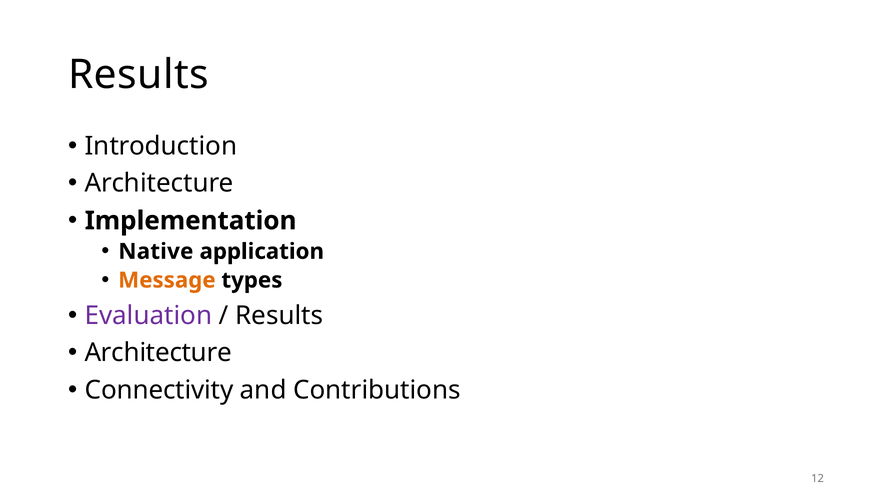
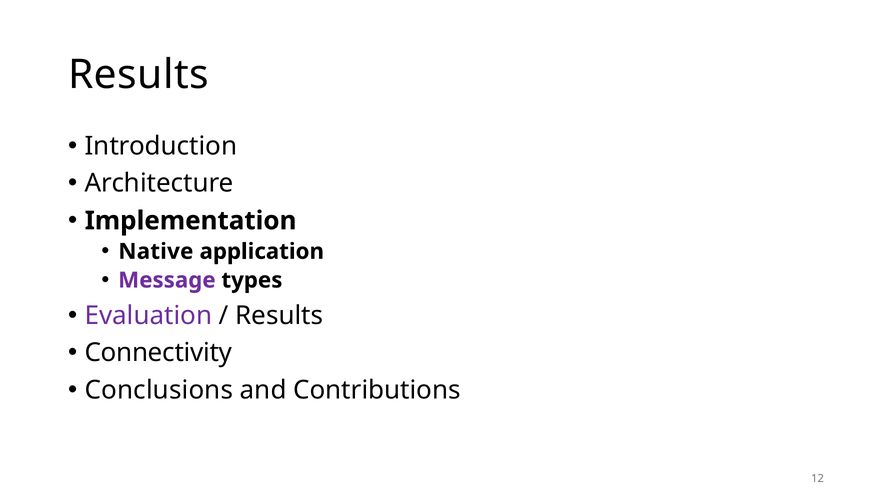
Message colour: orange -> purple (167, 280)
Architecture: Architecture -> Connectivity (158, 353)
Connectivity: Connectivity -> Conclusions (159, 390)
